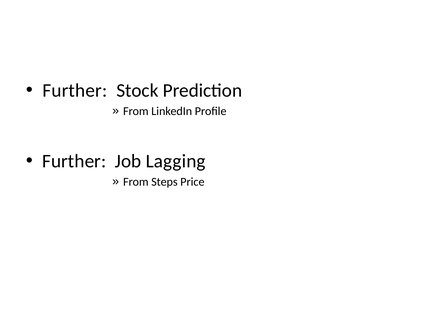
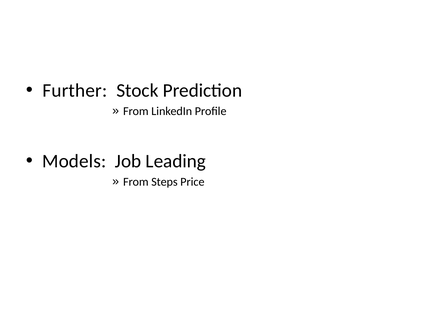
Further: Further -> Models (74, 161)
Lagging: Lagging -> Leading (176, 161)
